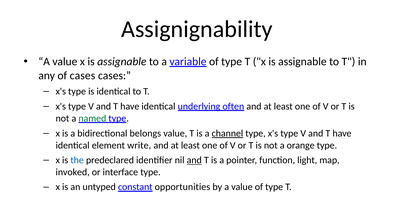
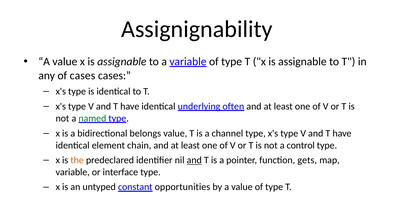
channel underline: present -> none (227, 133)
write: write -> chain (139, 145)
orange: orange -> control (301, 145)
the colour: blue -> orange (77, 160)
light: light -> gets (307, 160)
invoked: invoked -> variable (73, 172)
